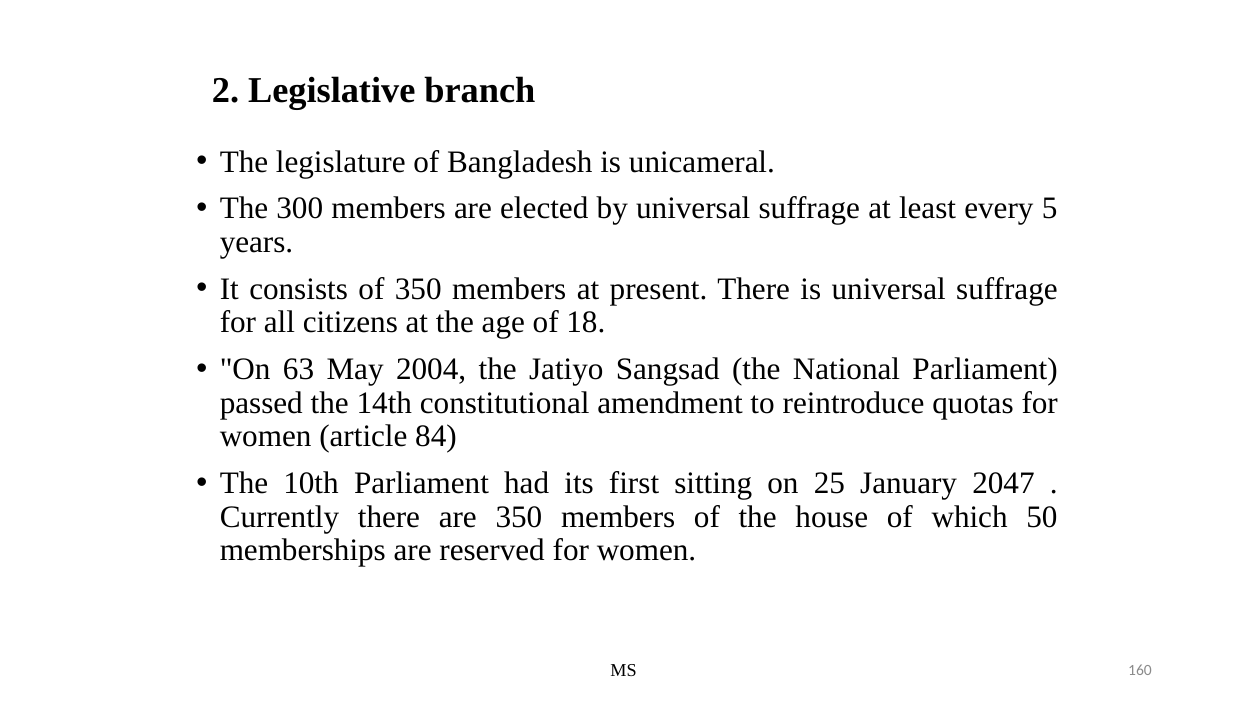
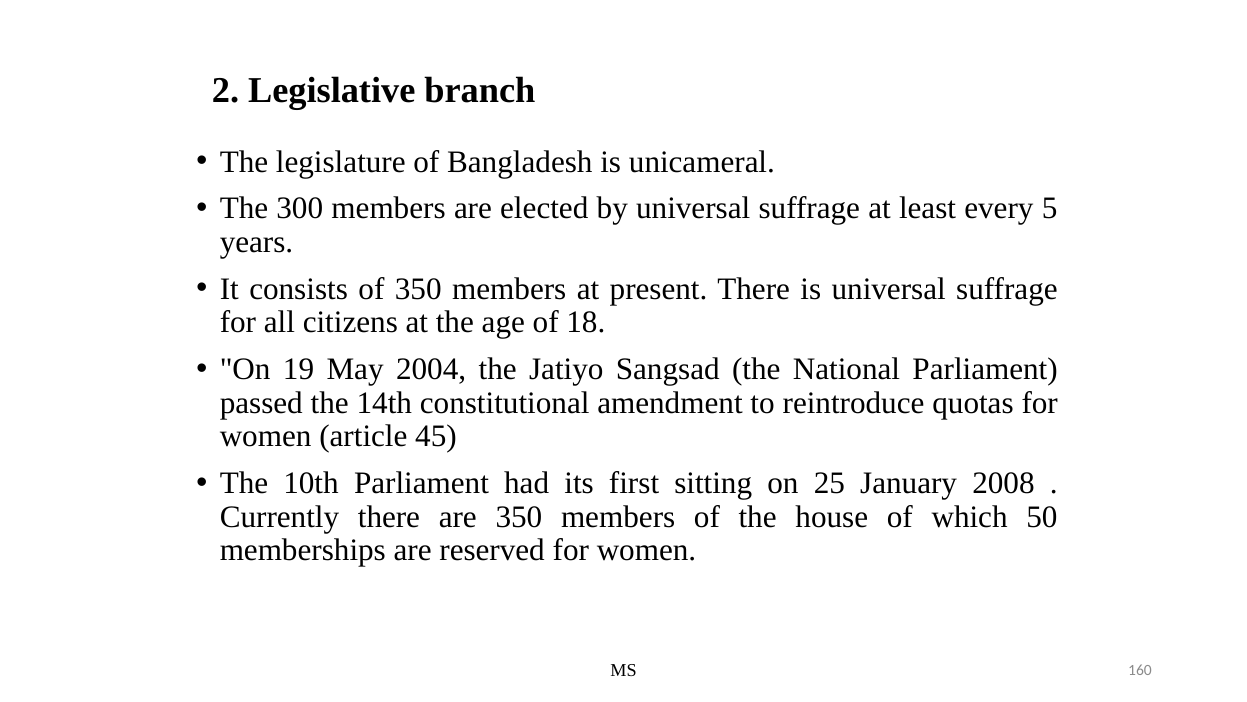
63: 63 -> 19 (299, 369)
84: 84 -> 45 (436, 436)
2047: 2047 -> 2008 (1003, 483)
